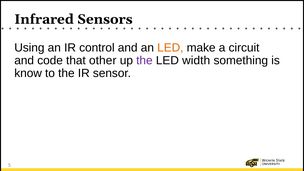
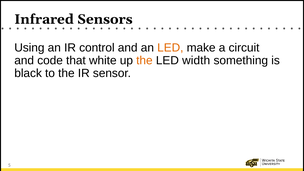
other: other -> white (103, 61)
the colour: purple -> orange (144, 61)
know: know -> black (28, 73)
